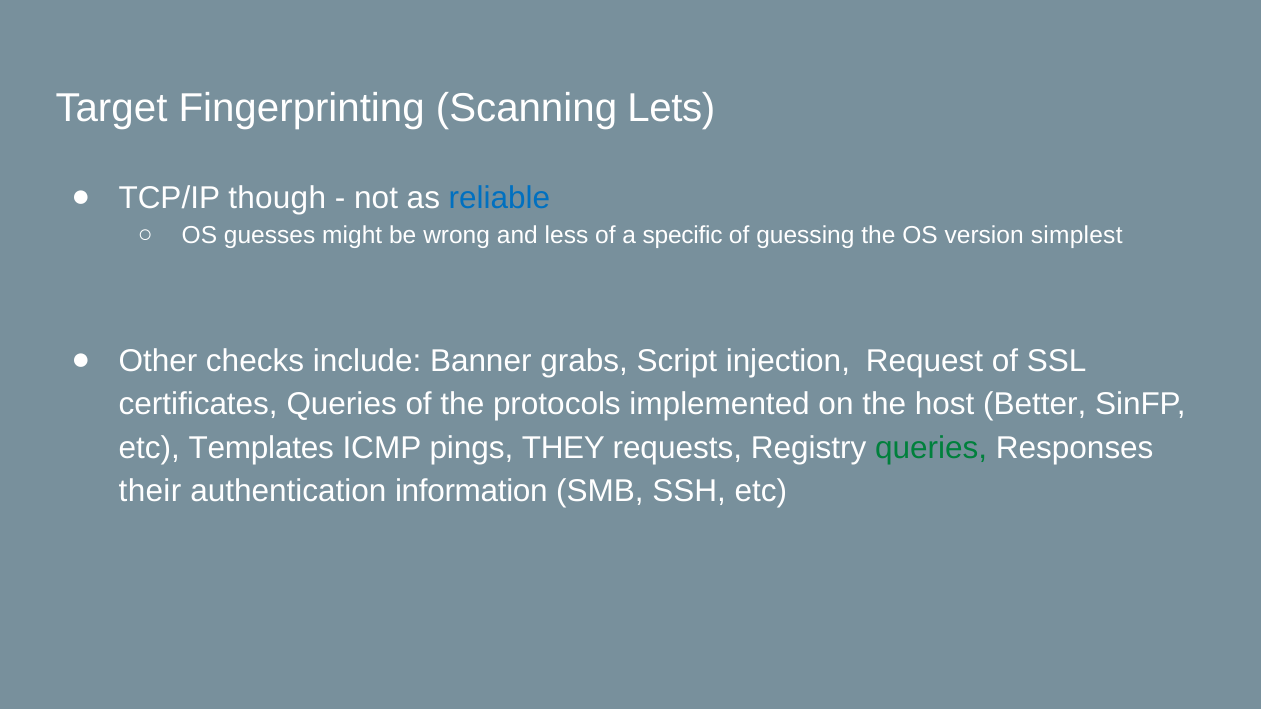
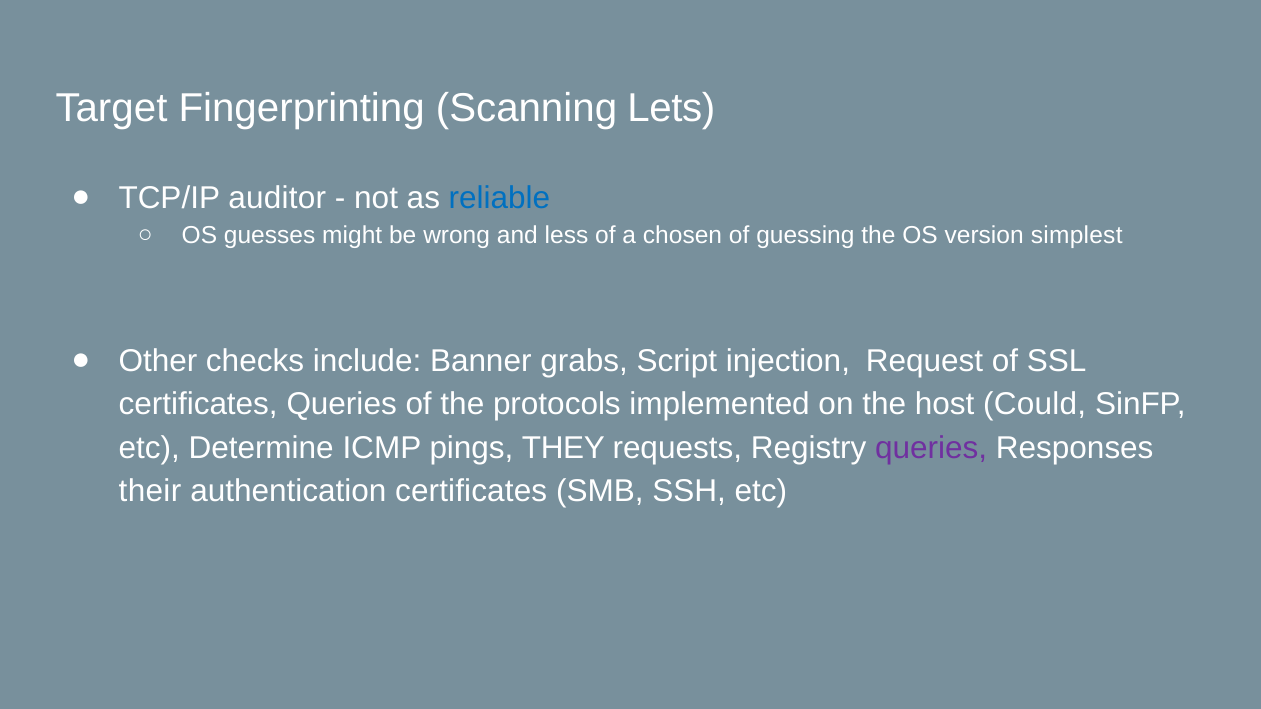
though: though -> auditor (277, 198)
specific: specific -> chosen (683, 236)
Better: Better -> Could (1035, 405)
Templates: Templates -> Determine (261, 448)
queries colour: green -> purple (931, 448)
authentication information: information -> certificates (471, 492)
